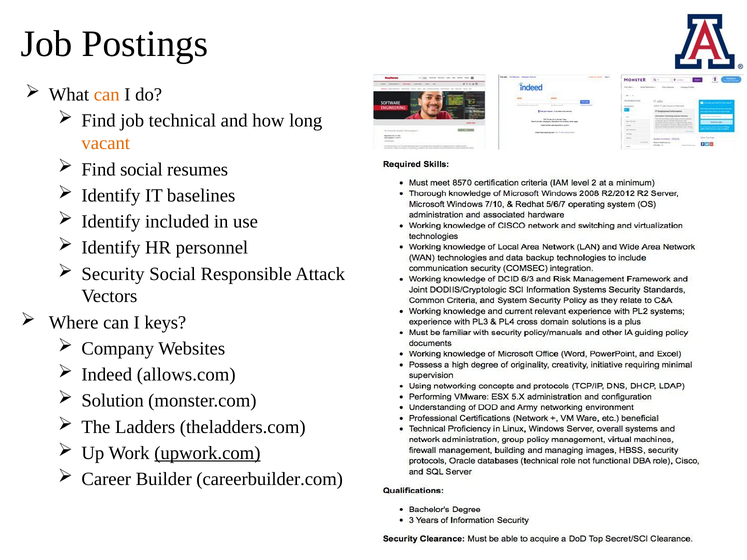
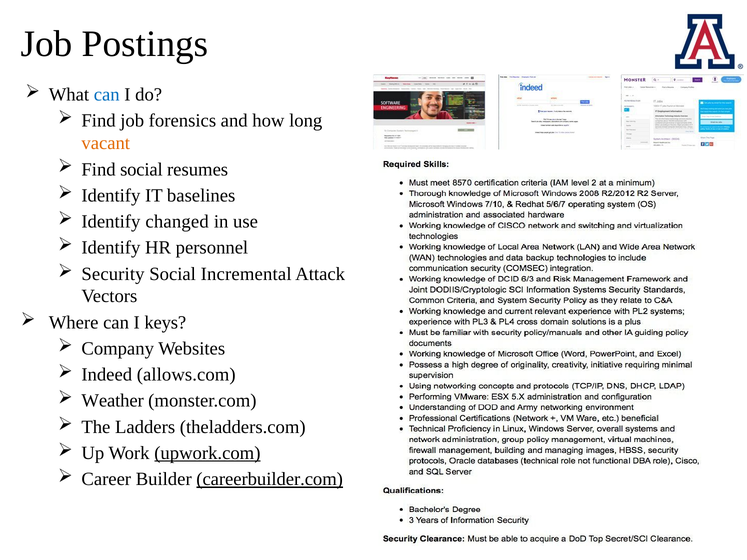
can colour: orange -> blue (107, 95)
technical: technical -> forensics (182, 121)
included: included -> changed (177, 222)
Responsible: Responsible -> Incremental (246, 274)
Solution: Solution -> Weather (113, 401)
careerbuilder.com underline: none -> present (270, 479)
